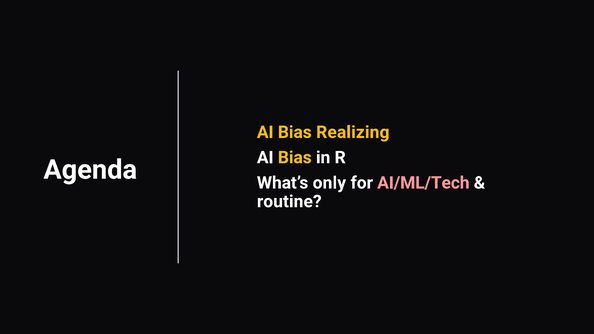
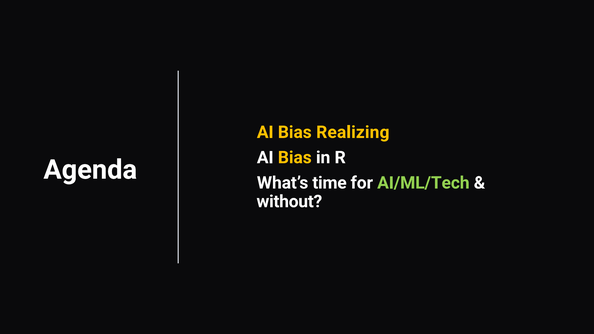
only: only -> time (330, 183)
AI/ML/Tech colour: pink -> light green (423, 183)
routine: routine -> without (289, 202)
